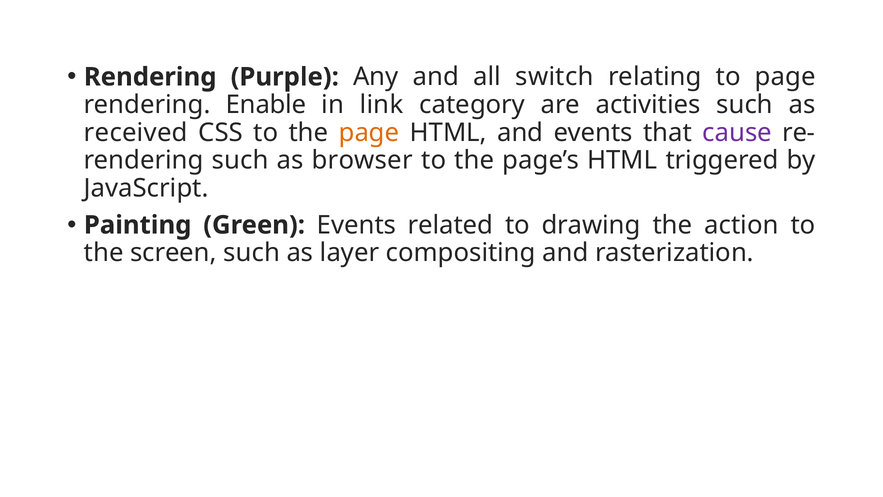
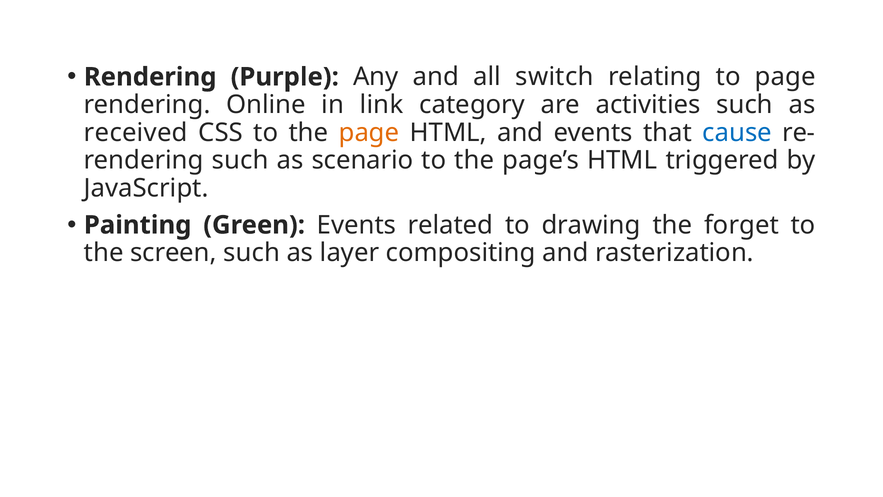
Enable: Enable -> Online (266, 105)
cause colour: purple -> blue (737, 132)
browser: browser -> scenario (362, 160)
action: action -> forget (741, 225)
